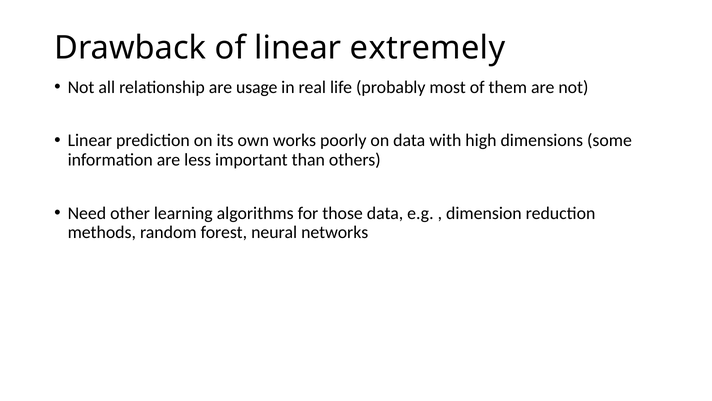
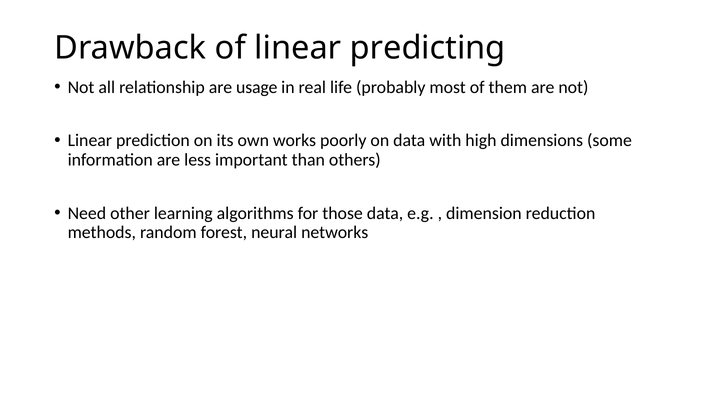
extremely: extremely -> predicting (428, 48)
